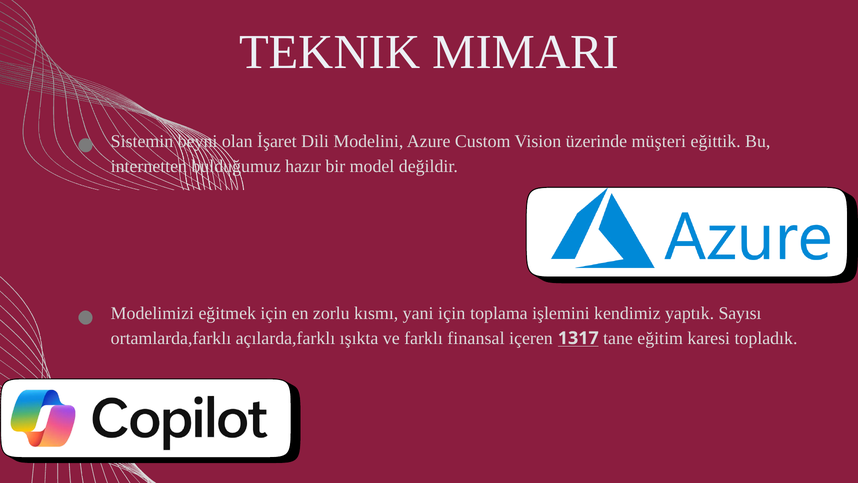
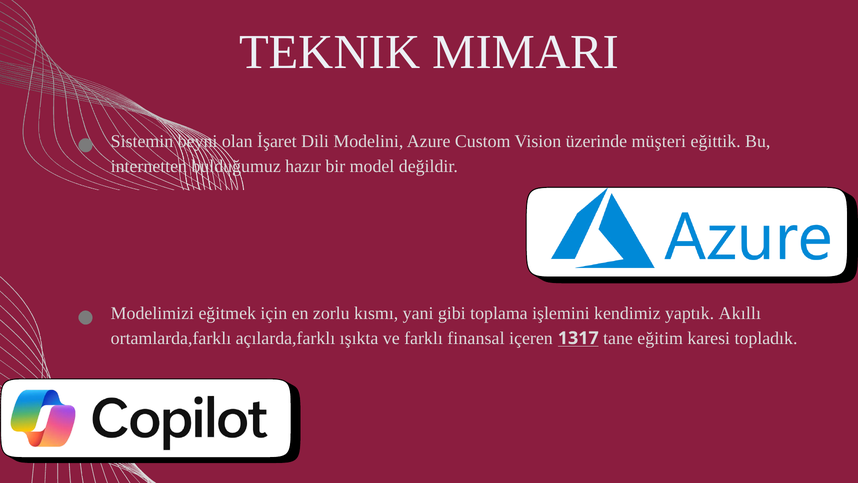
yani için: için -> gibi (452, 313)
Sayısı: Sayısı -> Akıllı (740, 313)
